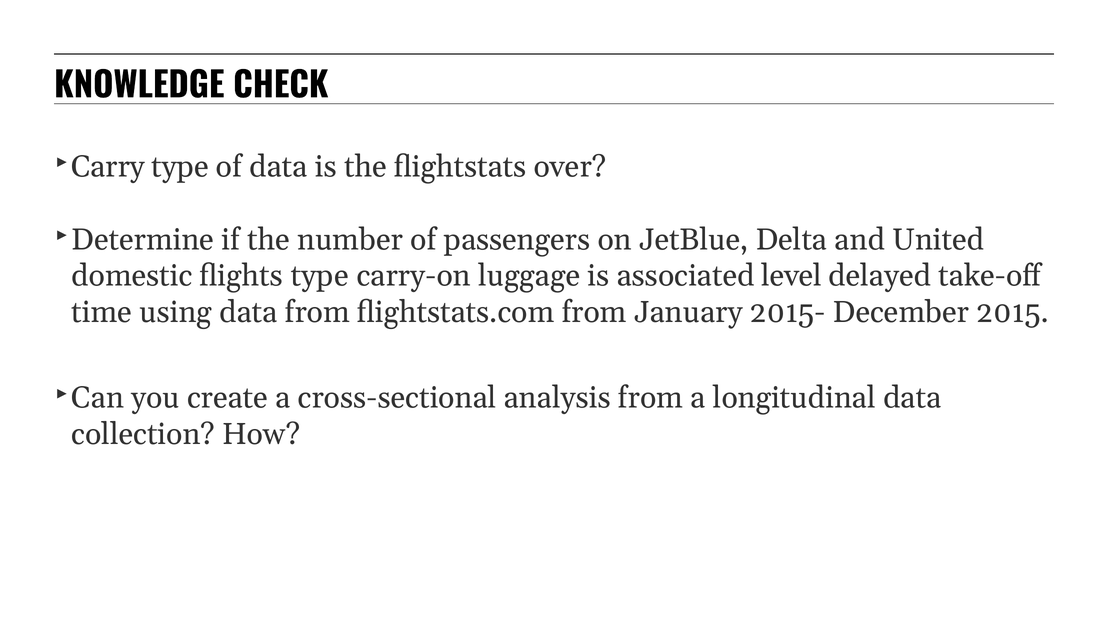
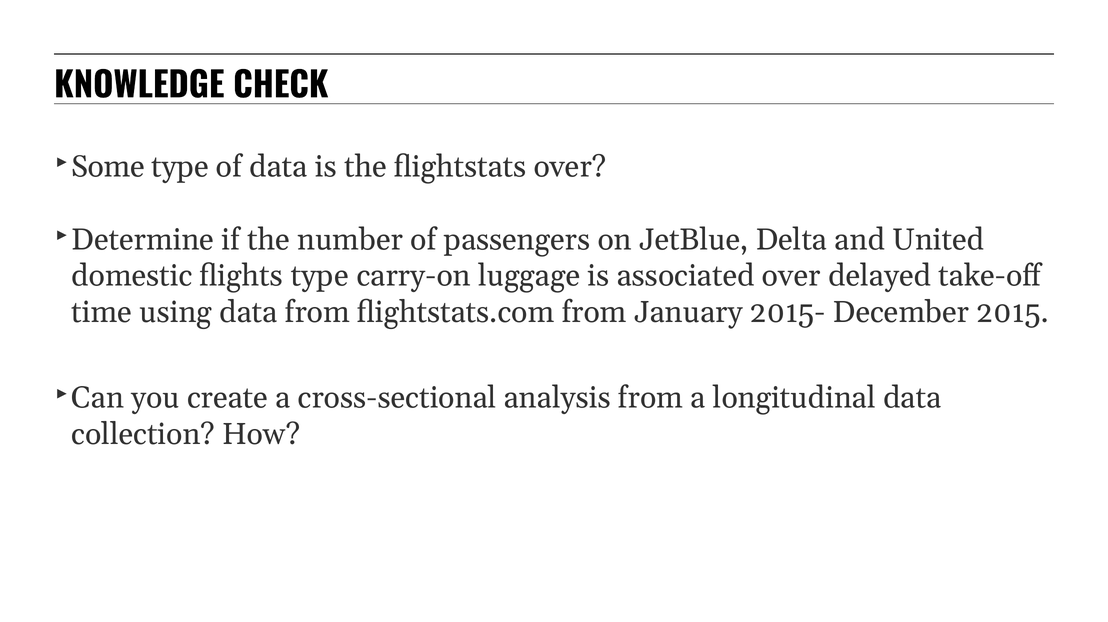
Carry: Carry -> Some (108, 167)
associated level: level -> over (791, 276)
